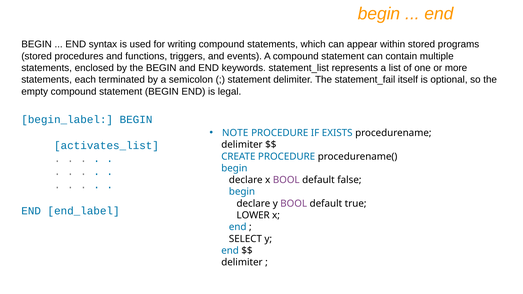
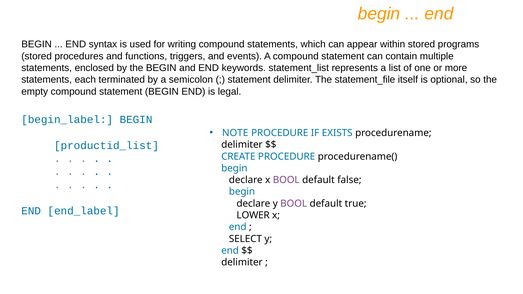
statement_fail: statement_fail -> statement_file (365, 80)
activates_list: activates_list -> productid_list (106, 146)
